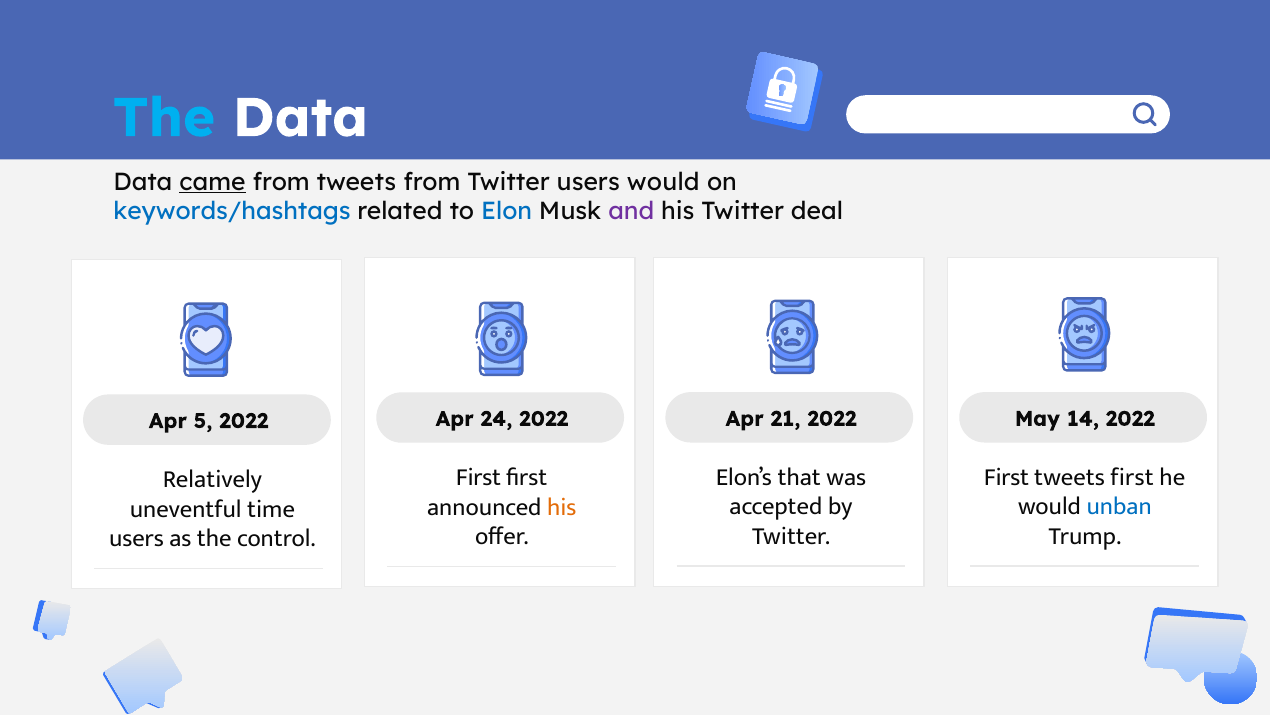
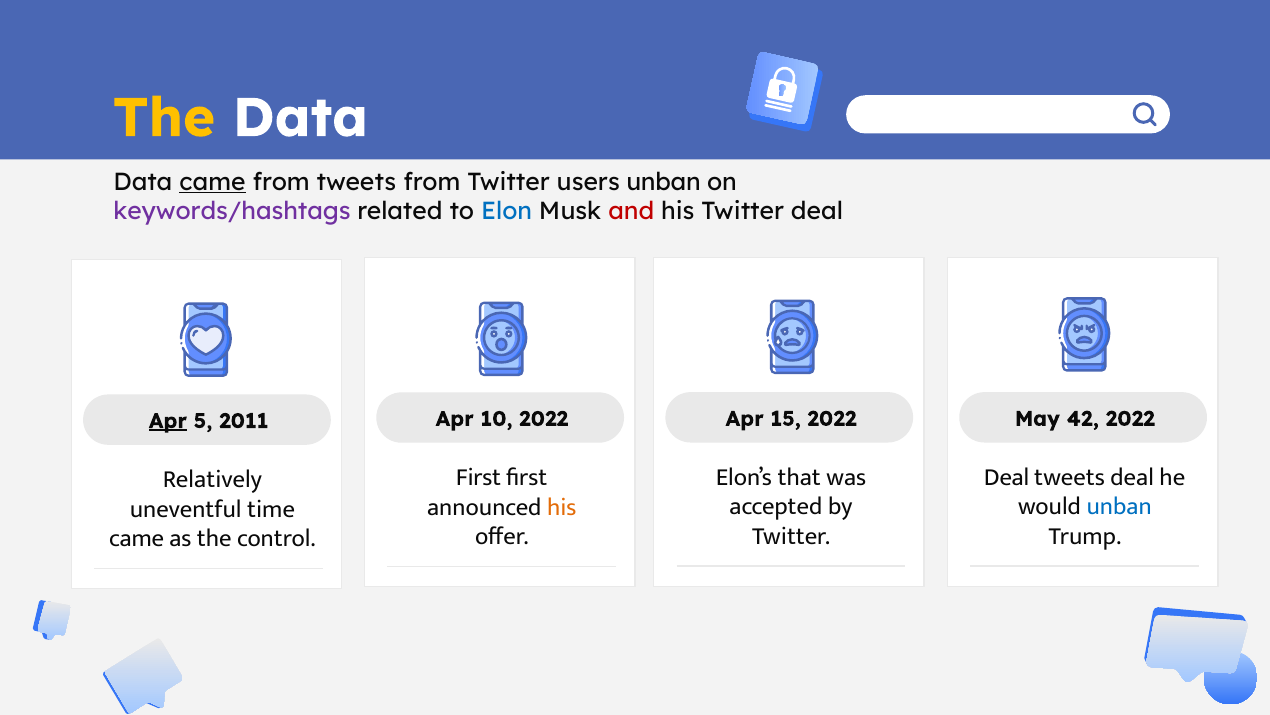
The colour: light blue -> yellow (164, 118)
users would: would -> unban (664, 182)
keywords/hashtags colour: blue -> purple (232, 211)
and colour: purple -> red (631, 211)
21: 21 -> 15 (786, 418)
14: 14 -> 42 (1083, 418)
24: 24 -> 10 (496, 419)
Apr underline: none -> present (168, 421)
5 2022: 2022 -> 2011 (244, 421)
First: First -> Deal (1007, 477)
tweets first: first -> deal (1132, 477)
users: users -> came (137, 538)
